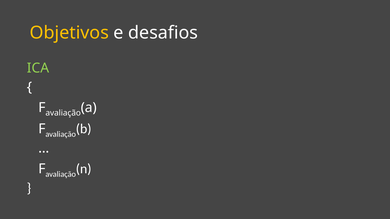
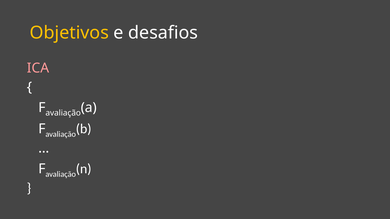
ICA colour: light green -> pink (38, 68)
